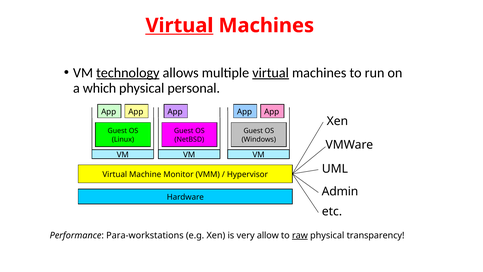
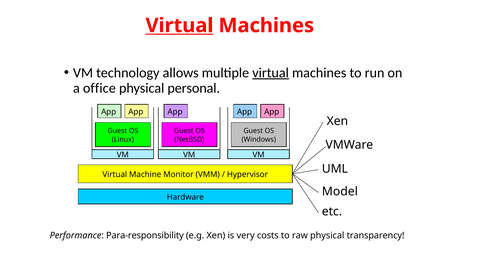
technology underline: present -> none (128, 73)
which: which -> office (99, 88)
Admin: Admin -> Model (340, 191)
Para-workstations: Para-workstations -> Para-responsibility (145, 235)
allow: allow -> costs (268, 235)
raw underline: present -> none (300, 235)
